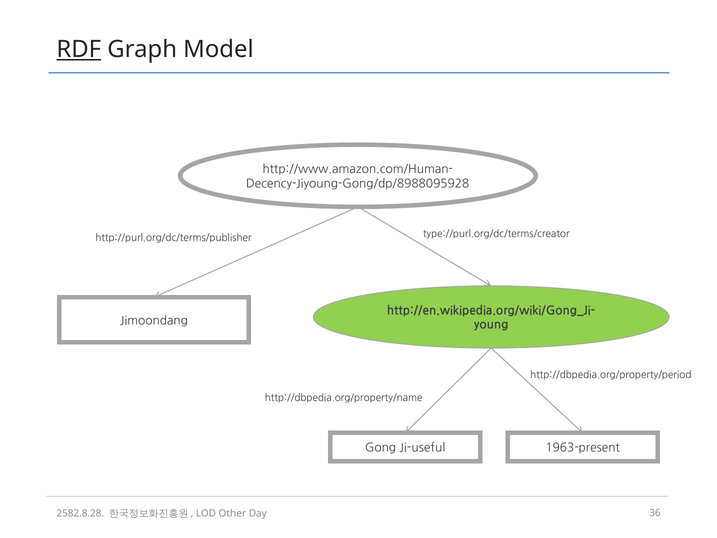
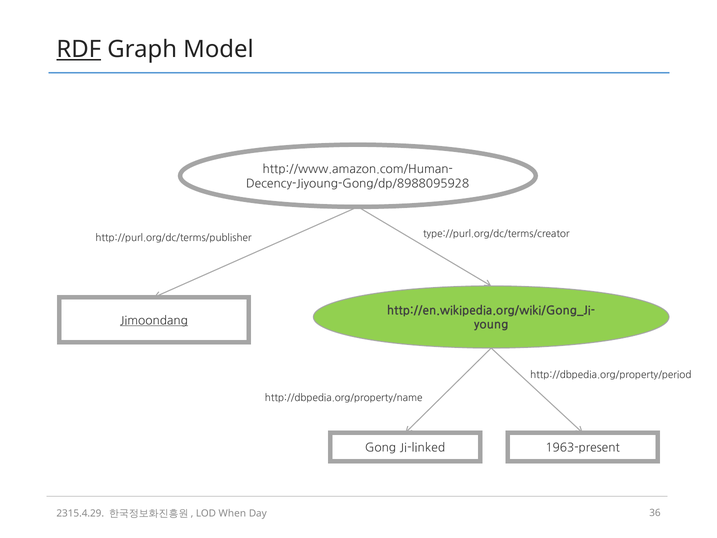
Jimoondang underline: none -> present (154, 320)
Ji-useful: Ji-useful -> Ji-linked (422, 448)
2582.8.28: 2582.8.28 -> 2315.4.29 (80, 513)
Other: Other -> When (232, 513)
